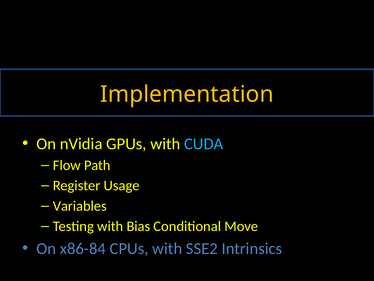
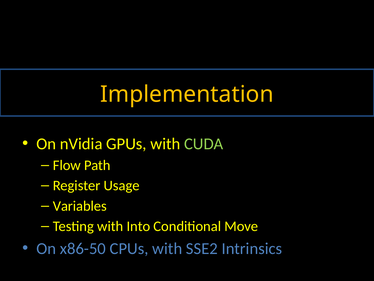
CUDA colour: light blue -> light green (204, 144)
Bias: Bias -> Into (138, 226)
x86-84: x86-84 -> x86-50 (83, 248)
